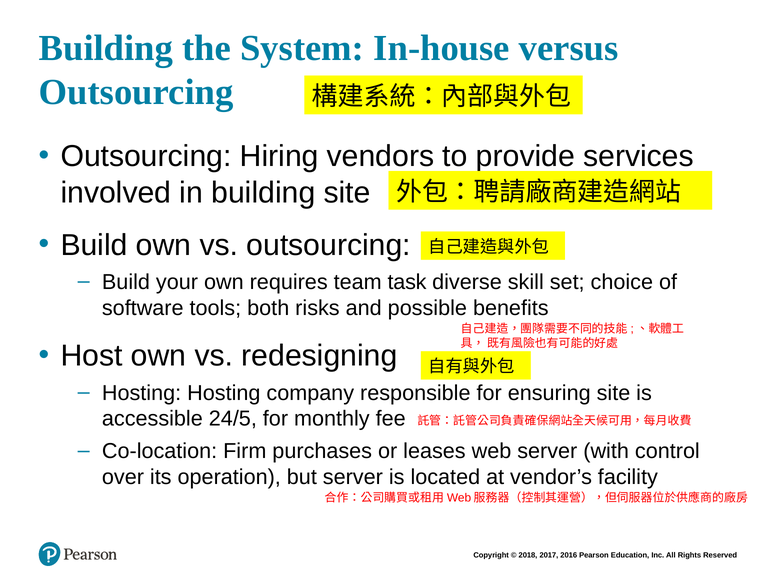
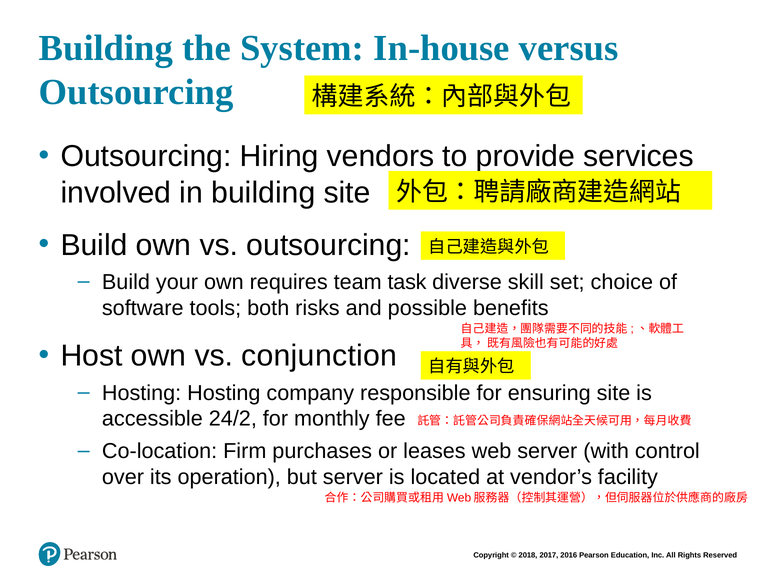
redesigning: redesigning -> conjunction (319, 356)
24/5: 24/5 -> 24/2 (233, 419)
